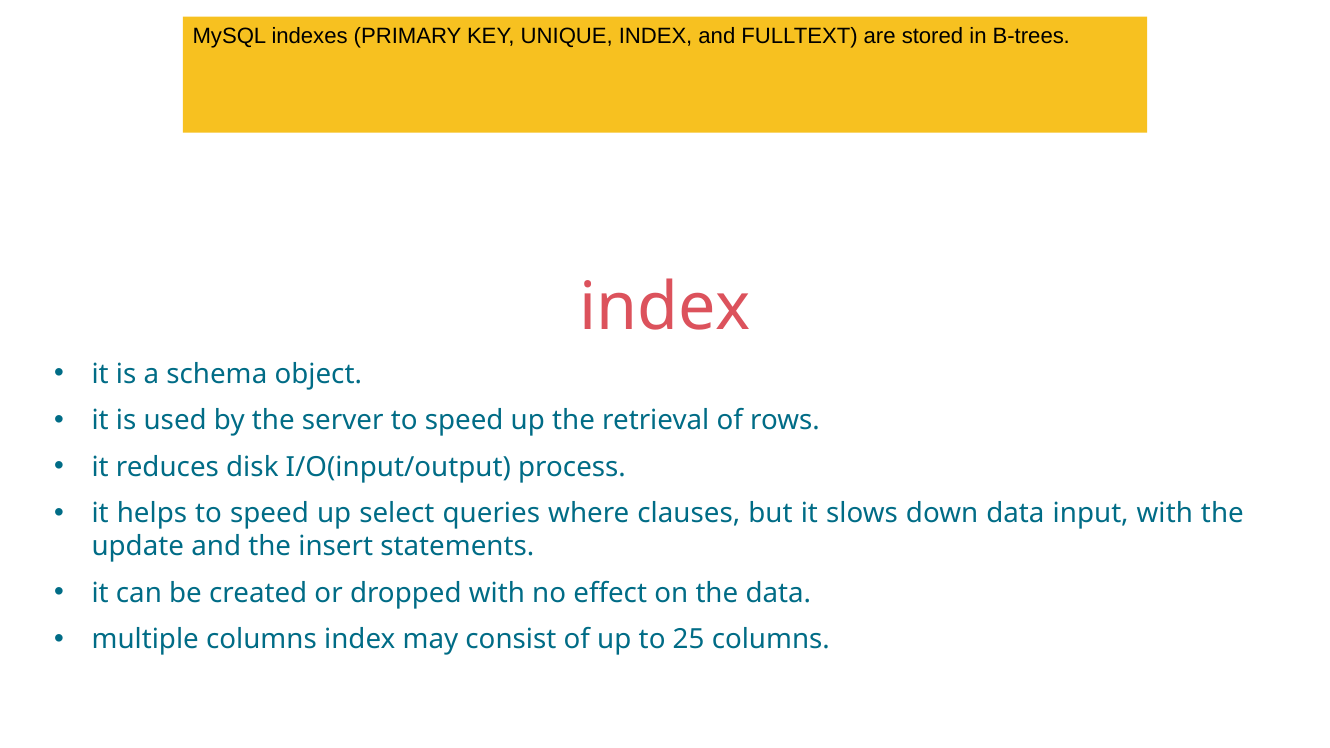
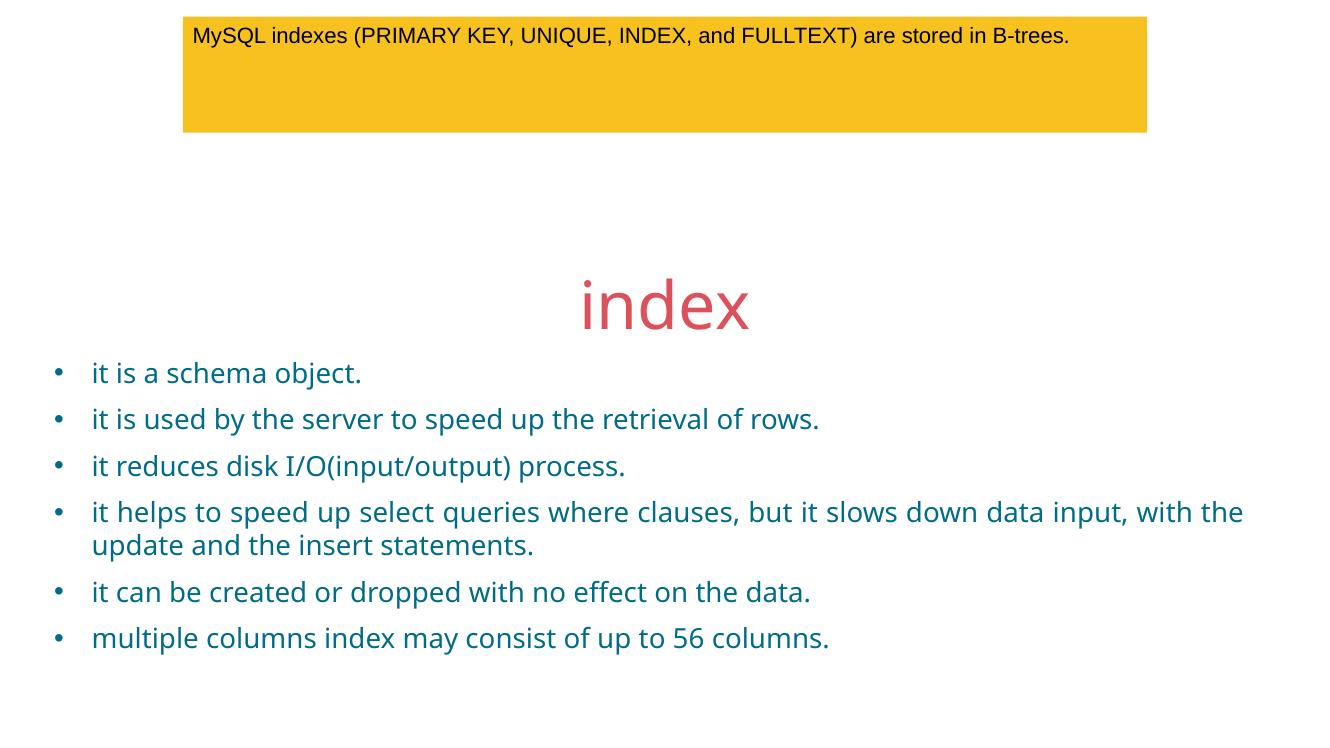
25: 25 -> 56 (689, 640)
